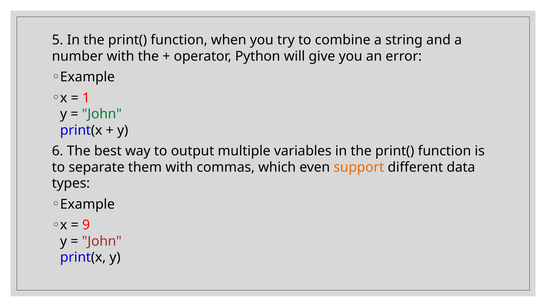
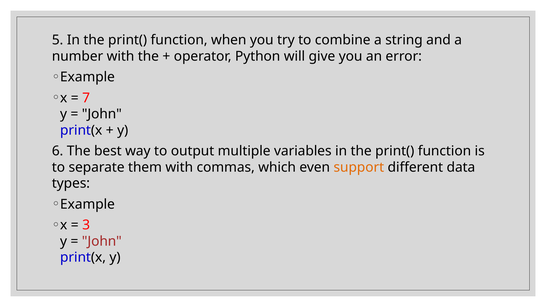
1: 1 -> 7 (86, 98)
John colour: green -> black (102, 114)
9: 9 -> 3 (86, 225)
